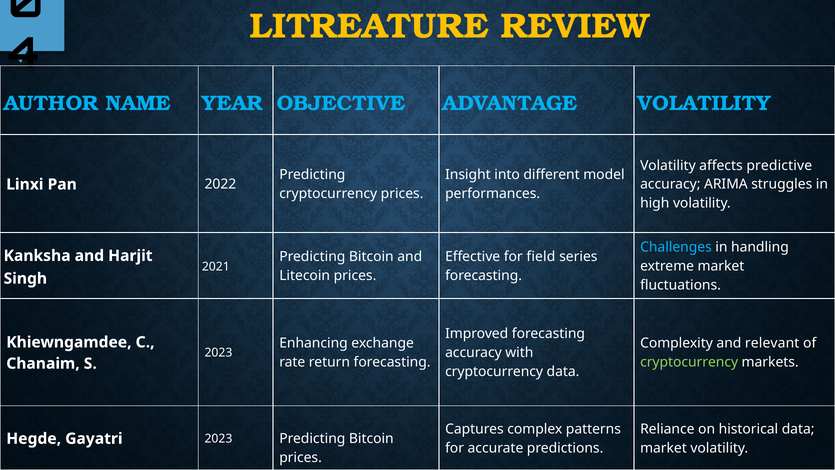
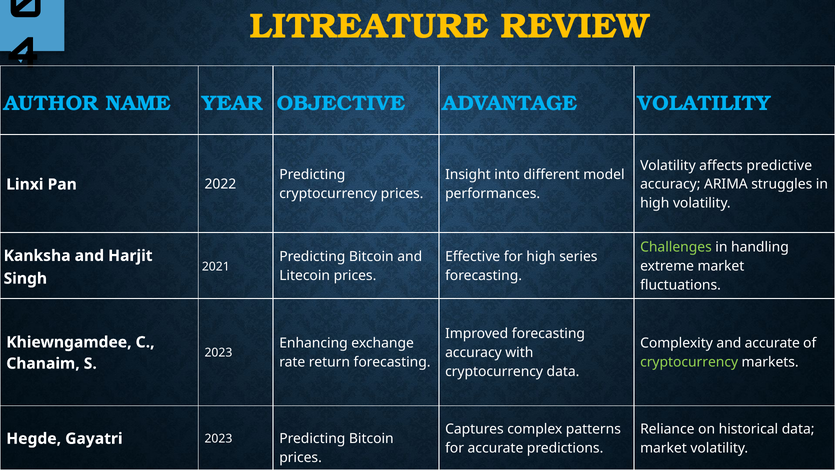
Challenges colour: light blue -> light green (676, 247)
for field: field -> high (541, 257)
and relevant: relevant -> accurate (772, 343)
